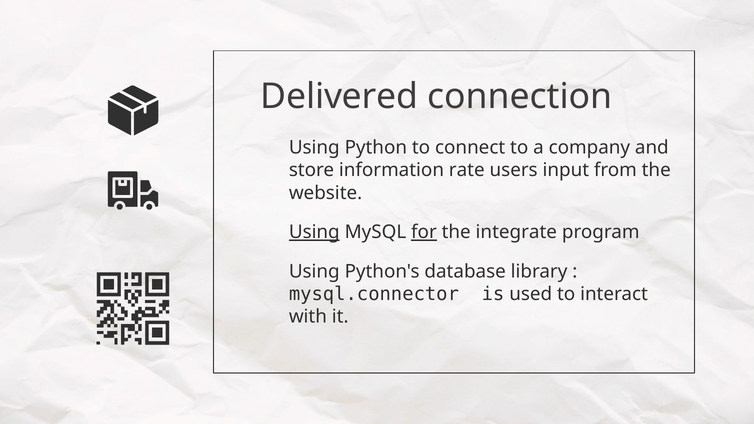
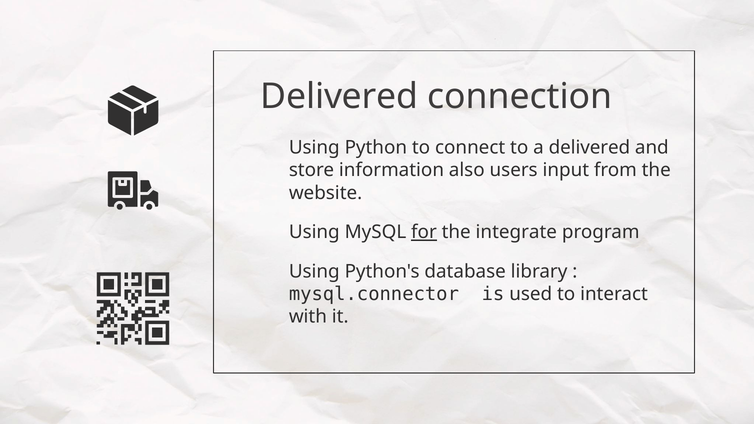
a company: company -> delivered (589, 148)
rate: rate -> also (467, 170)
Using underline: present -> none (314, 232)
